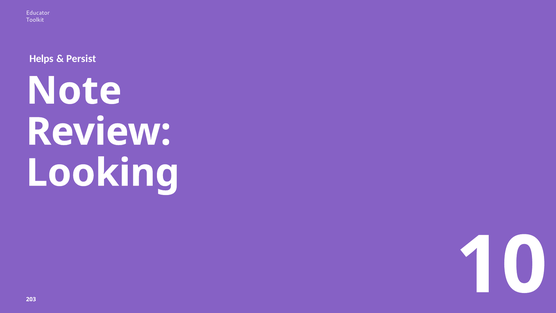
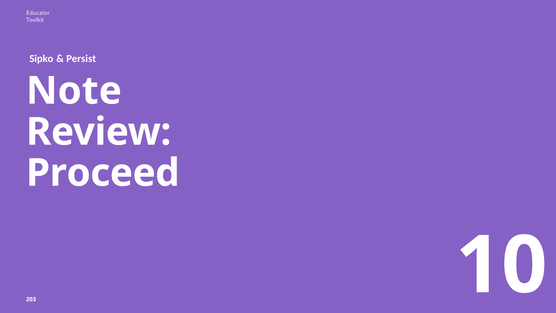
Helps: Helps -> Sipko (41, 59)
Looking: Looking -> Proceed (103, 173)
